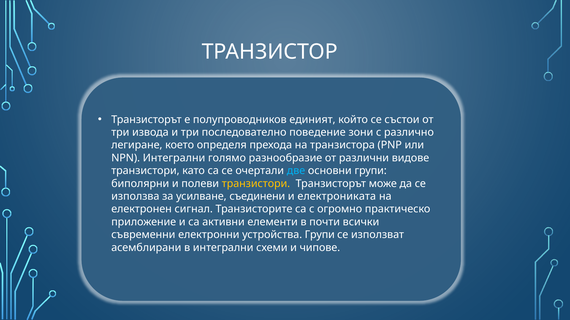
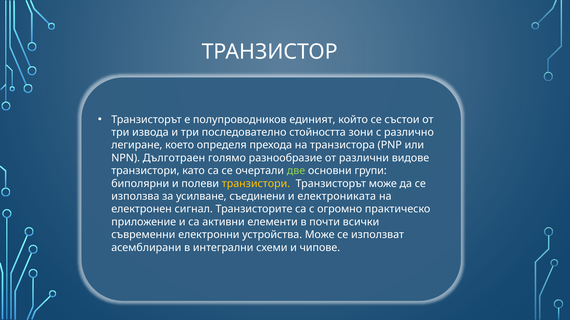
поведение: поведение -> стойността (318, 133)
NPN Интегрални: Интегрални -> Дълготраен (174, 158)
две colour: light blue -> light green (296, 171)
устройства Групи: Групи -> Може (320, 235)
